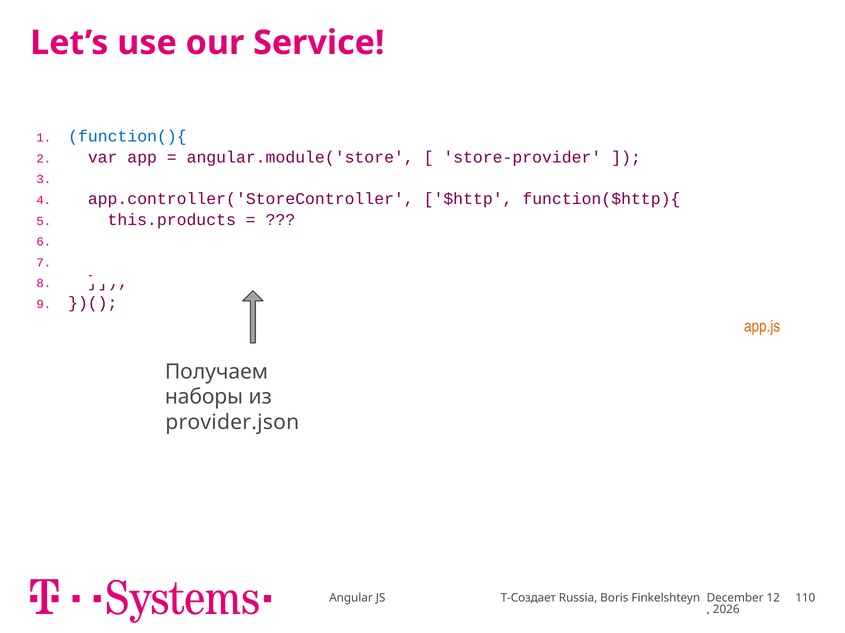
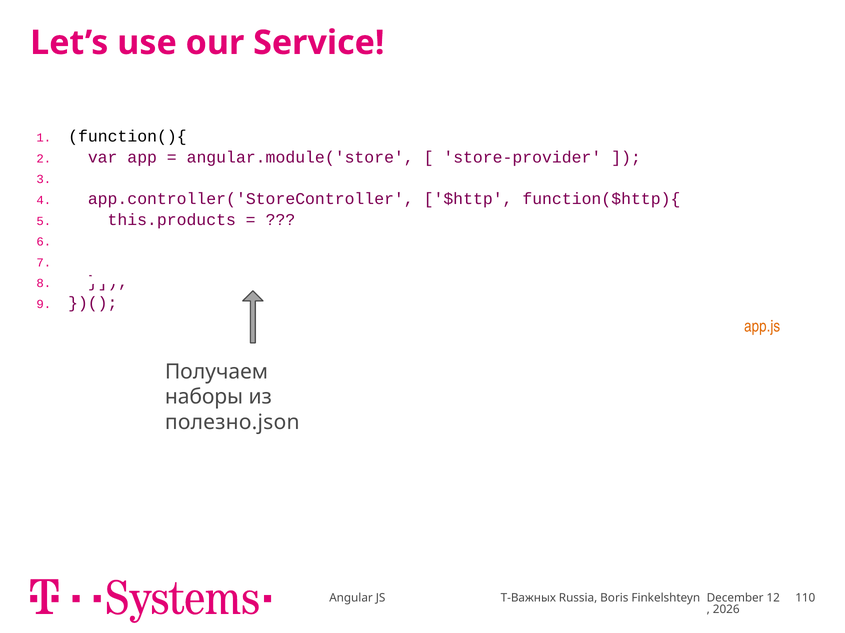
function(){ colour: blue -> black (127, 137)
provider.json: provider.json -> полезно.json (232, 423)
T-Создает: T-Создает -> T-Важных (528, 598)
